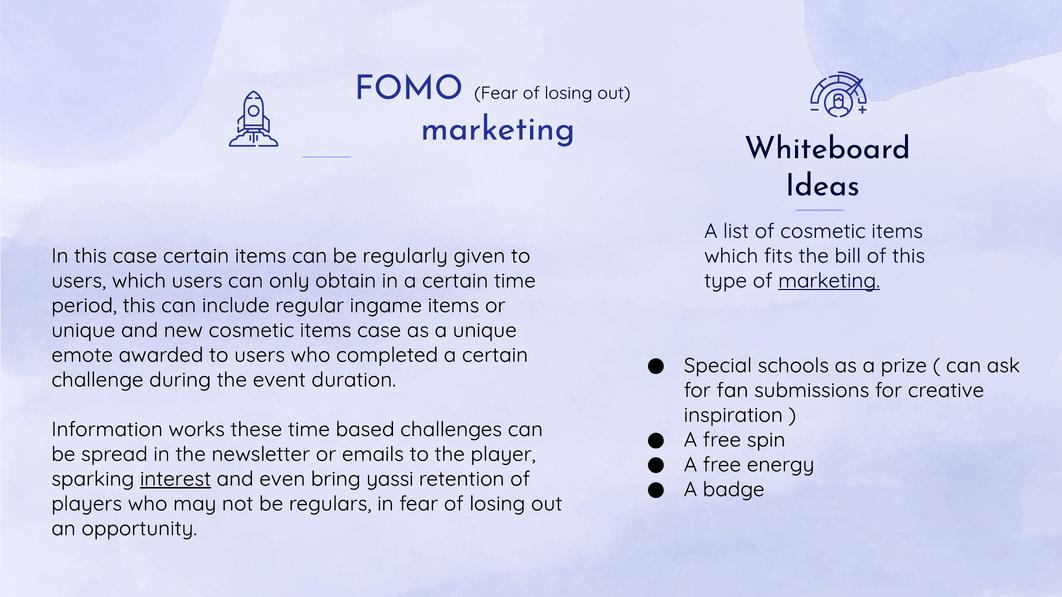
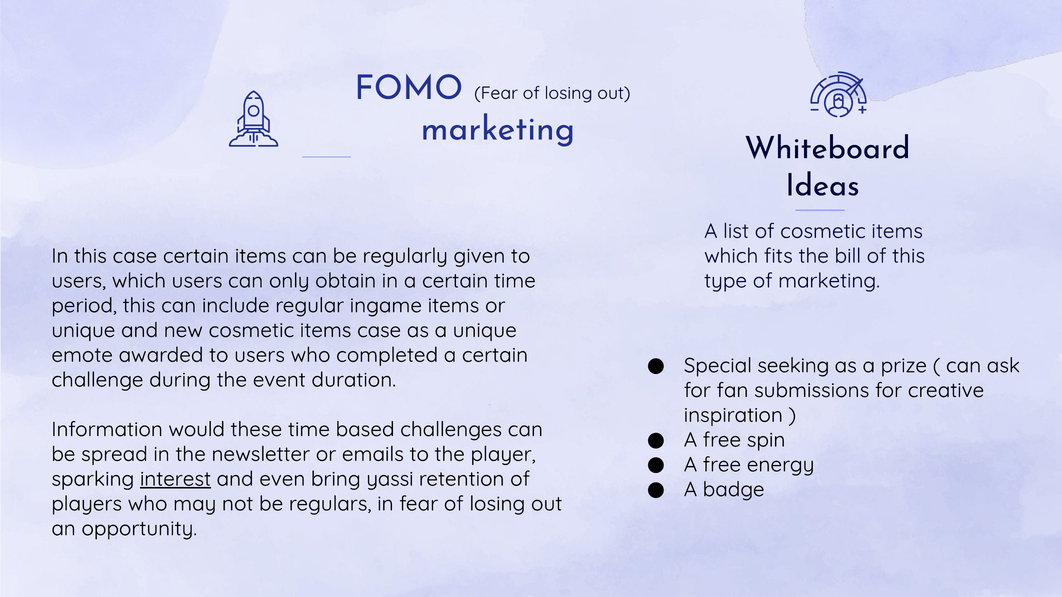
marketing underline: present -> none (829, 281)
schools: schools -> seeking (793, 366)
works: works -> would (197, 430)
